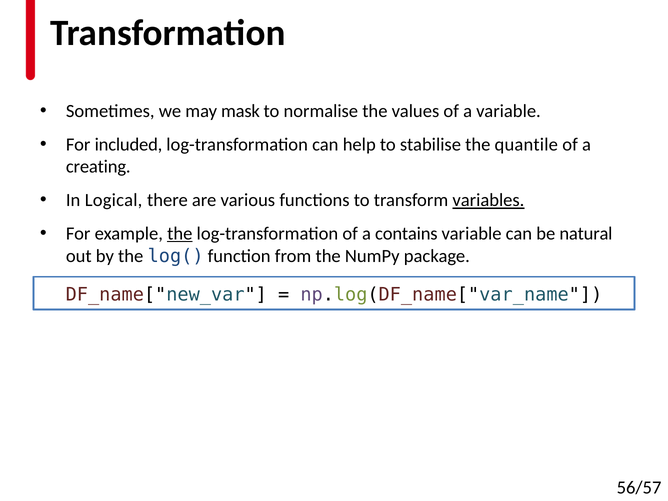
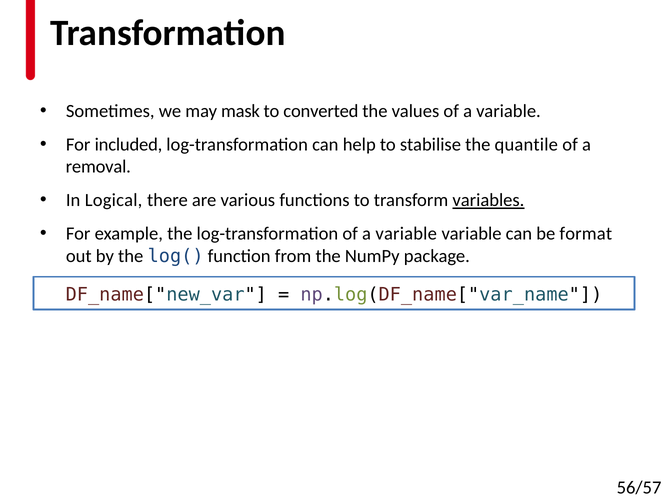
normalise: normalise -> converted (321, 111)
creating: creating -> removal (98, 167)
the underline: present -> none (180, 234)
log-transformation of a contains: contains -> variable (406, 234)
natural: natural -> format (586, 234)
